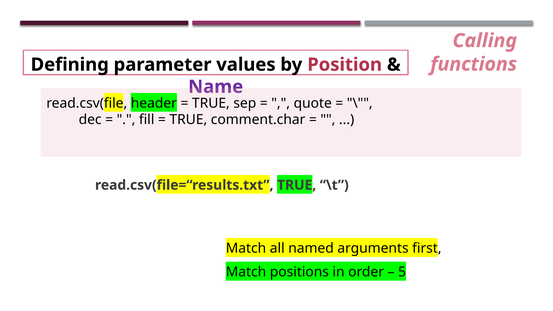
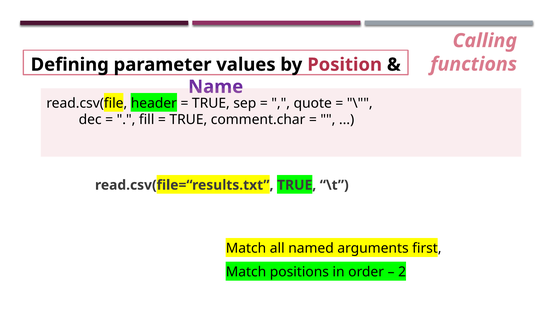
5: 5 -> 2 (402, 272)
